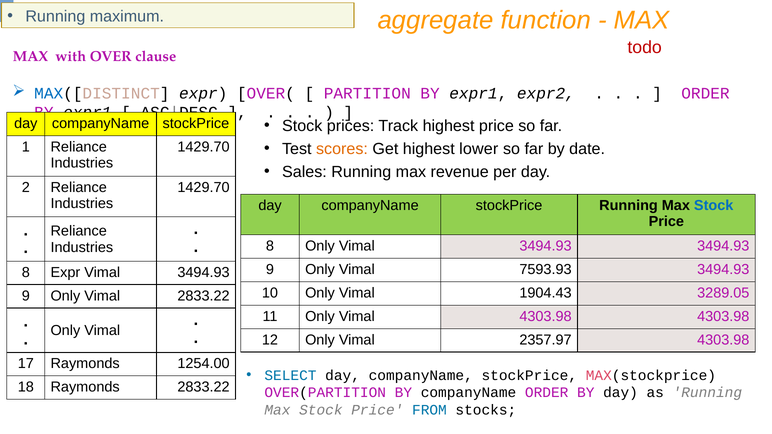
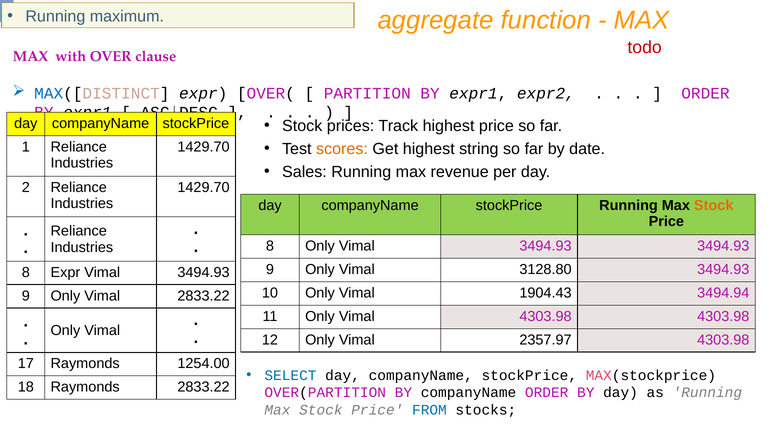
lower: lower -> string (479, 149)
Stock colour: blue -> orange (714, 206)
7593.93: 7593.93 -> 3128.80 (545, 270)
3289.05: 3289.05 -> 3494.94 (723, 293)
